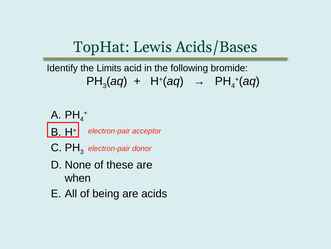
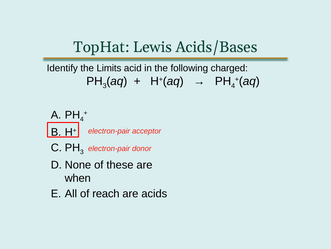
bromide: bromide -> charged (229, 68)
being: being -> reach (106, 193)
